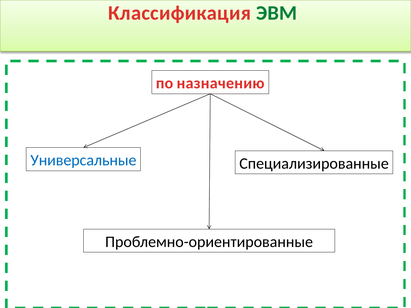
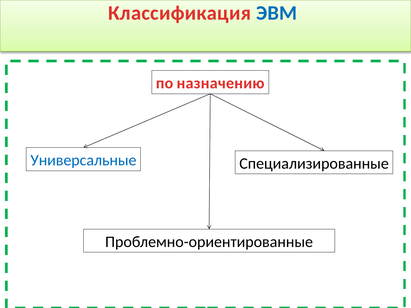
ЭВМ colour: green -> blue (277, 13)
